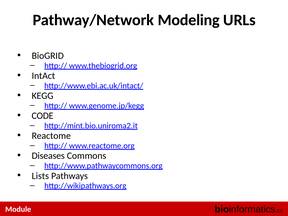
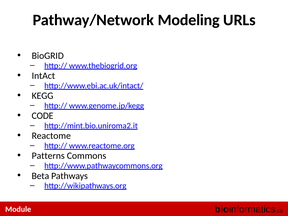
Diseases: Diseases -> Patterns (48, 156)
Lists: Lists -> Beta (40, 176)
